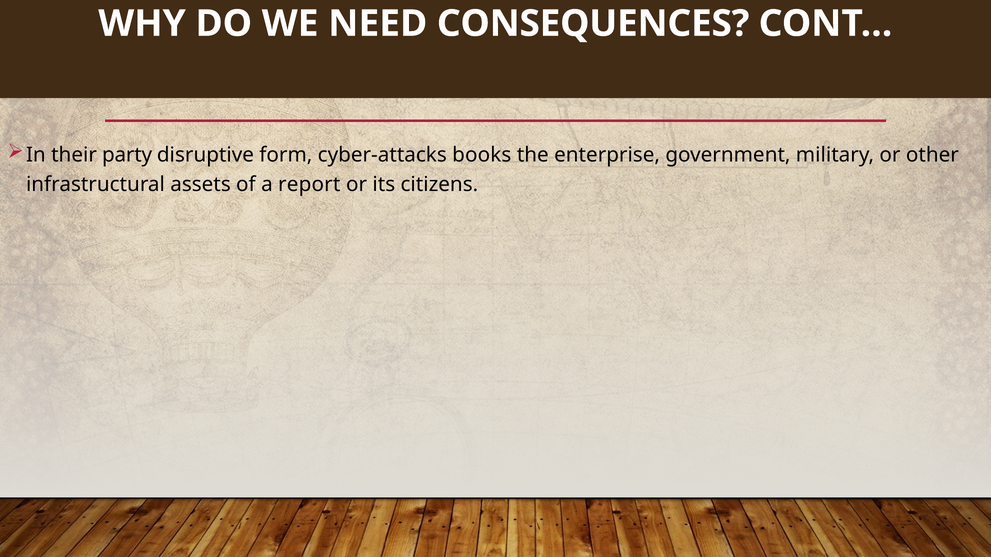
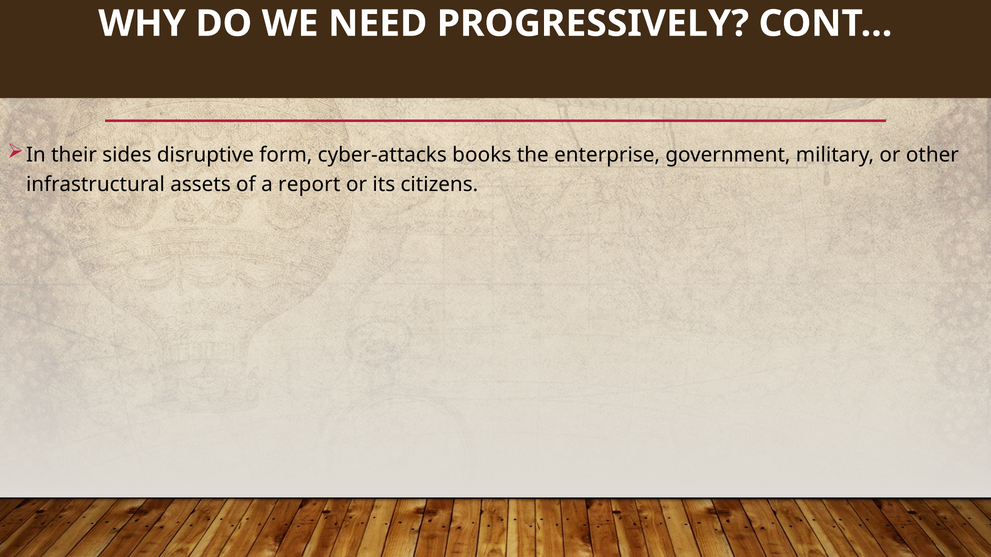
CONSEQUENCES: CONSEQUENCES -> PROGRESSIVELY (593, 24)
party: party -> sides (127, 155)
